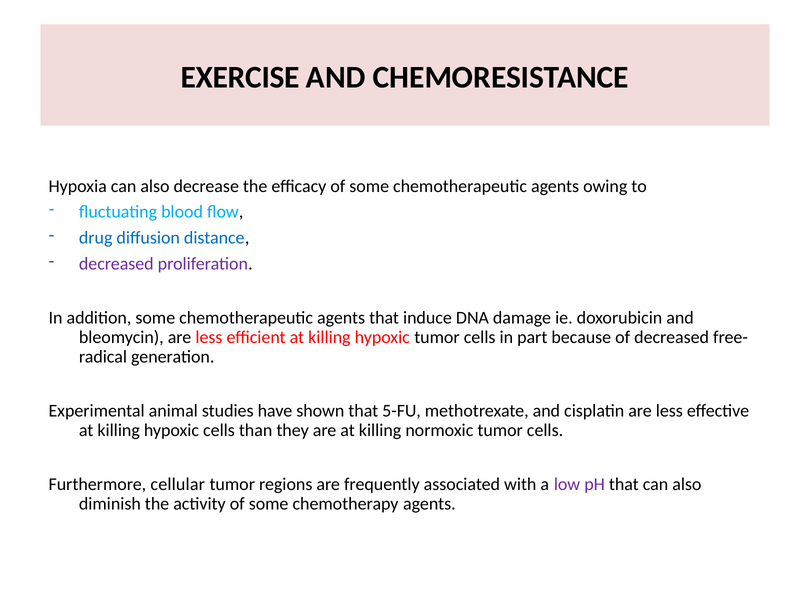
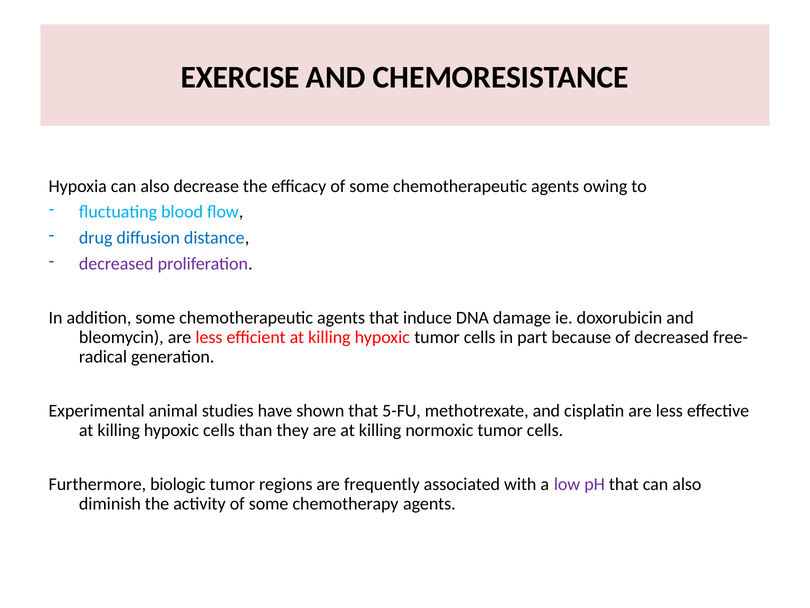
cellular: cellular -> biologic (178, 484)
